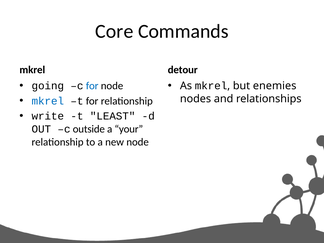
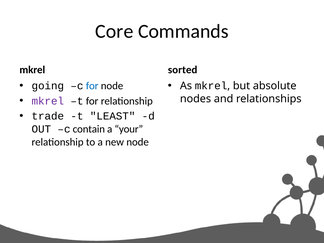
detour: detour -> sorted (183, 70)
enemies: enemies -> absolute (275, 86)
mkrel colour: blue -> purple (48, 101)
write: write -> trade (48, 116)
outside: outside -> contain (89, 129)
